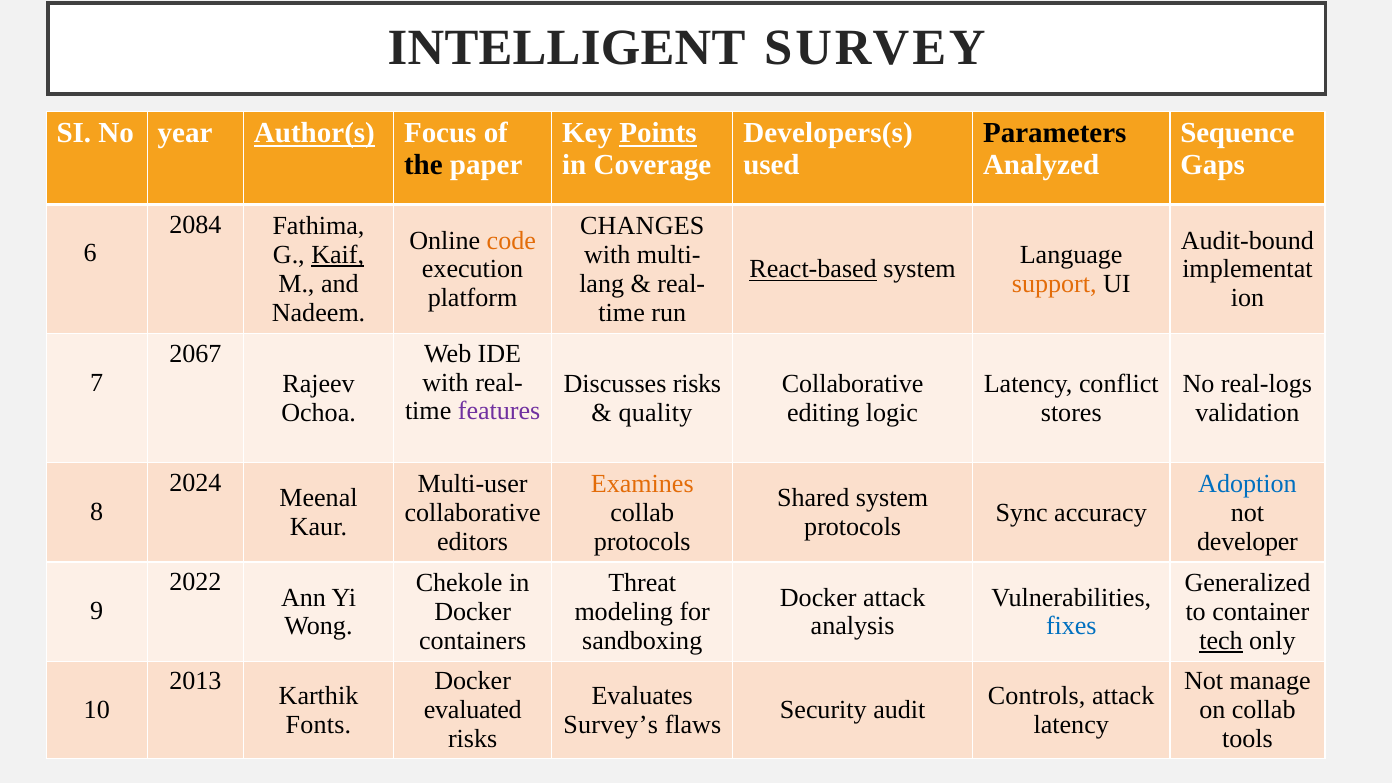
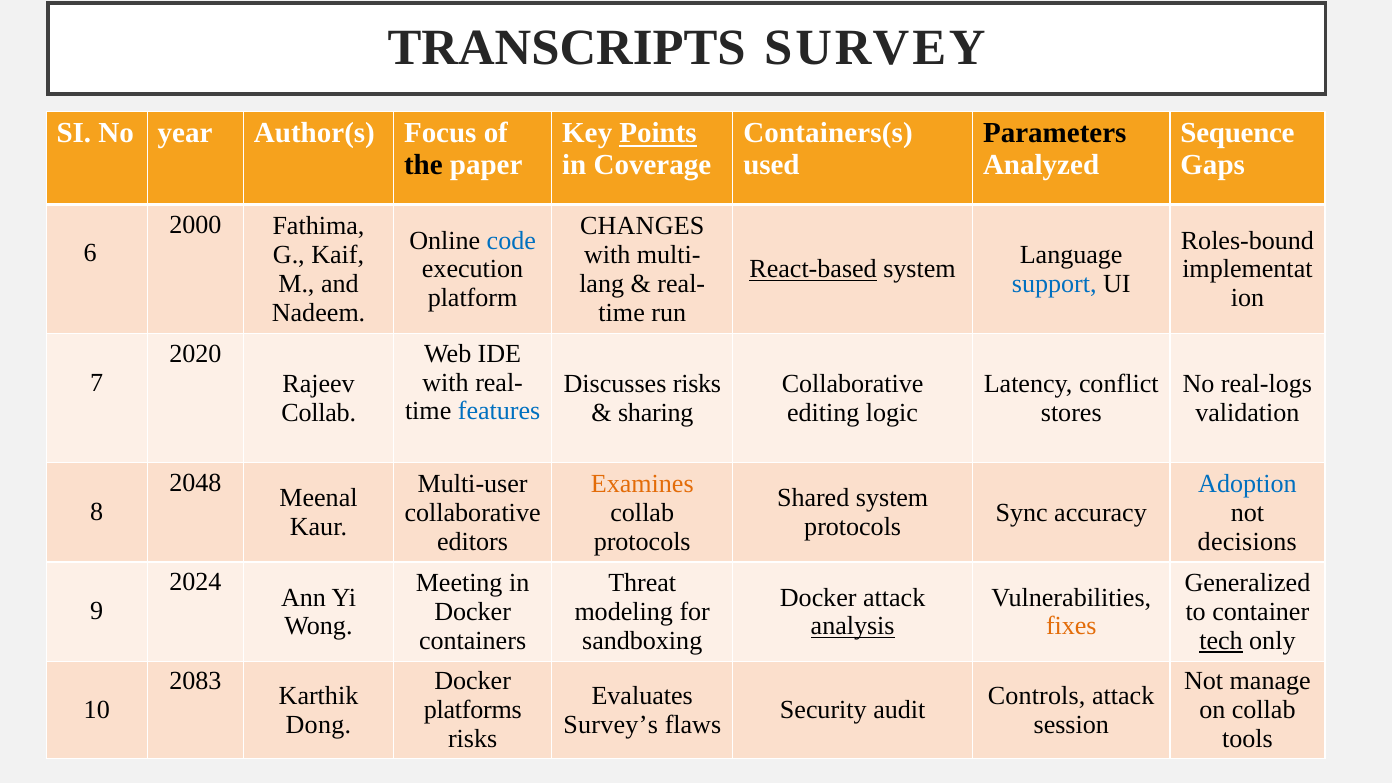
INTELLIGENT: INTELLIGENT -> TRANSCRIPTS (567, 48)
Author(s underline: present -> none (314, 133)
Developers(s: Developers(s -> Containers(s (828, 133)
2084: 2084 -> 2000 (195, 224)
code colour: orange -> blue (511, 240)
Audit-bound: Audit-bound -> Roles-bound (1247, 240)
Kaif underline: present -> none (338, 255)
support colour: orange -> blue (1054, 284)
2067: 2067 -> 2020 (195, 354)
features colour: purple -> blue (499, 411)
Ochoa: Ochoa -> Collab (319, 413)
quality: quality -> sharing (656, 413)
2024: 2024 -> 2048 (195, 483)
developer: developer -> decisions (1247, 541)
2022: 2022 -> 2024 (195, 582)
Chekole: Chekole -> Meeting (459, 583)
analysis underline: none -> present (853, 626)
fixes colour: blue -> orange (1071, 626)
2013: 2013 -> 2083 (195, 681)
evaluated: evaluated -> platforms (473, 710)
Fonts: Fonts -> Dong (318, 725)
latency: latency -> session (1071, 725)
